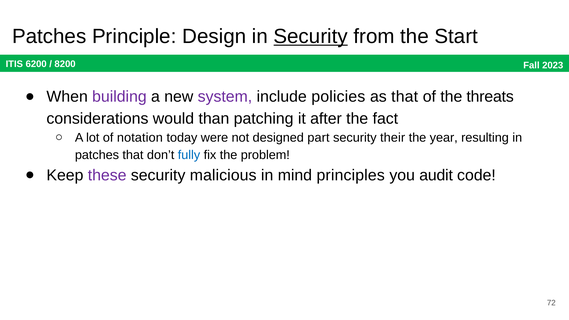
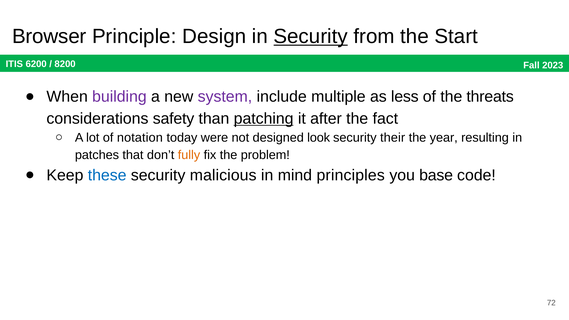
Patches: Patches -> Browser (49, 36)
policies: policies -> multiple (338, 97)
as that: that -> less (405, 97)
would: would -> safety (174, 119)
patching underline: none -> present (264, 119)
part: part -> look (319, 138)
fully colour: blue -> orange (189, 155)
these colour: purple -> blue (107, 175)
audit: audit -> base (436, 175)
